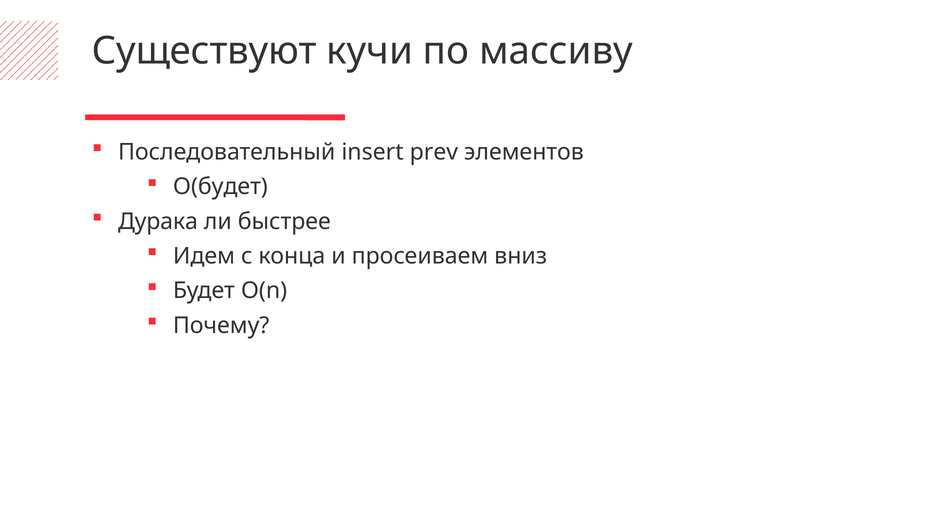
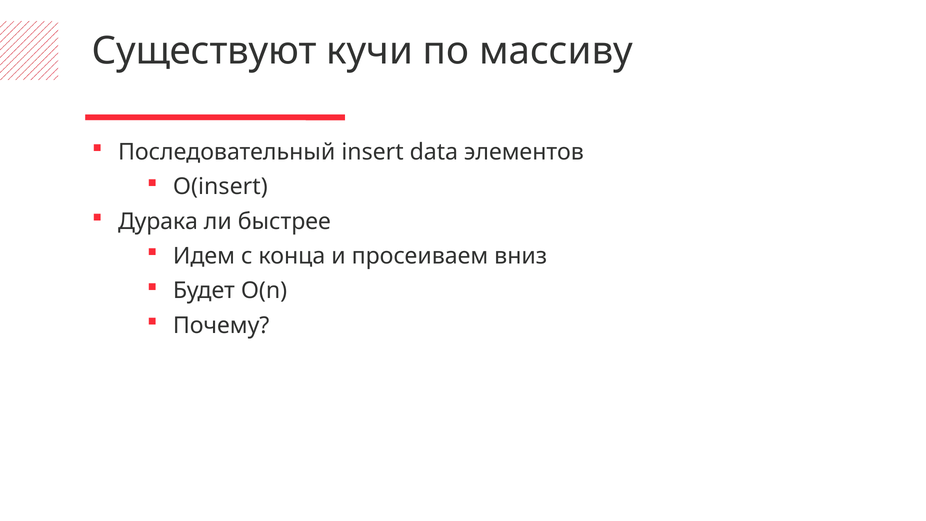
prev: prev -> data (434, 152)
O(будет: O(будет -> O(insert (220, 187)
